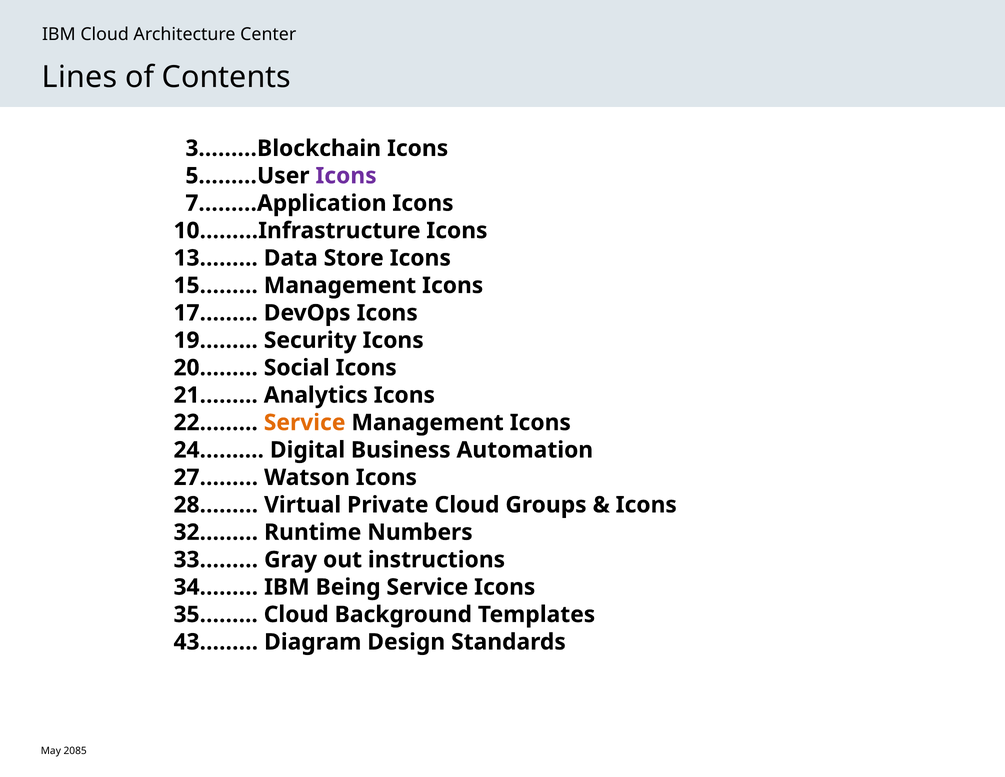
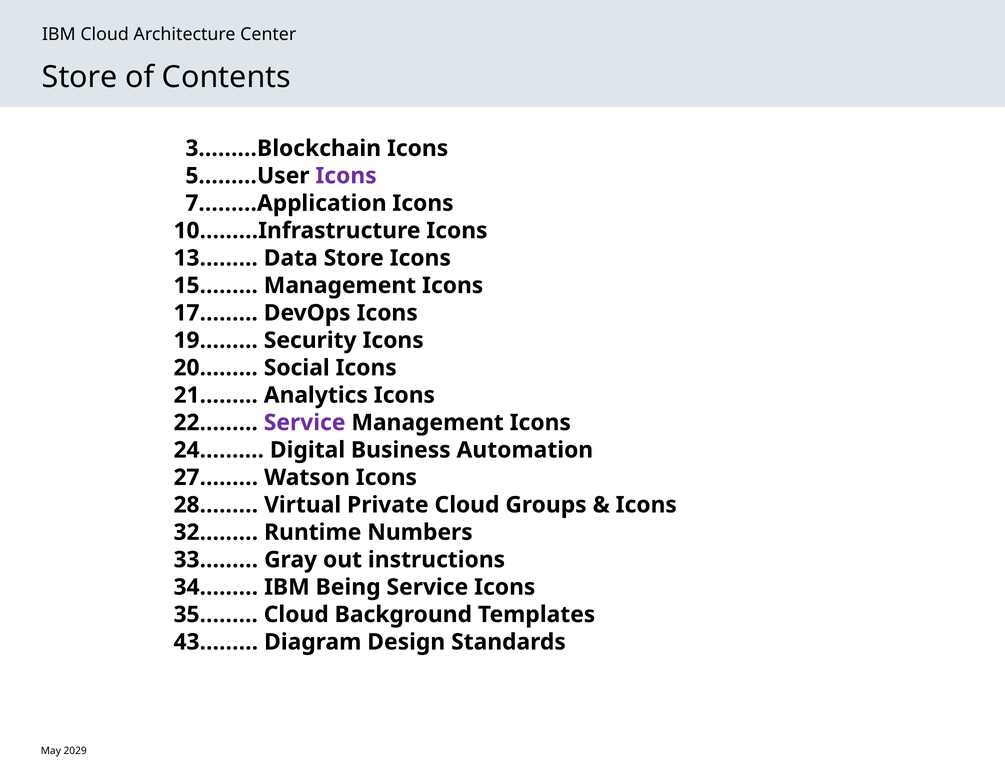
Lines: Lines -> Store (80, 77)
Service colour: orange -> purple (305, 422)
2085: 2085 -> 2029 (75, 750)
